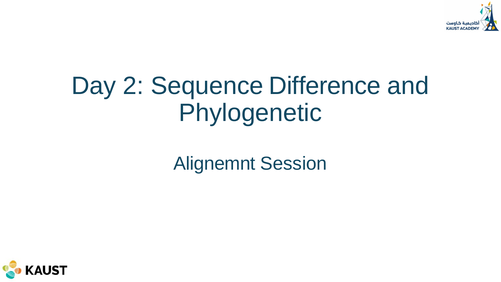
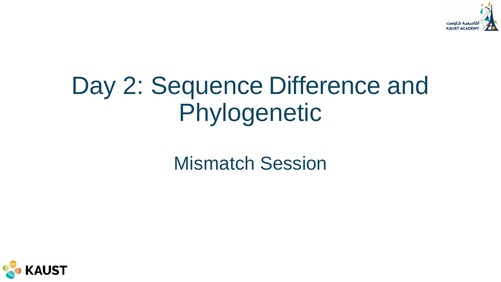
Alignemnt: Alignemnt -> Mismatch (214, 164)
